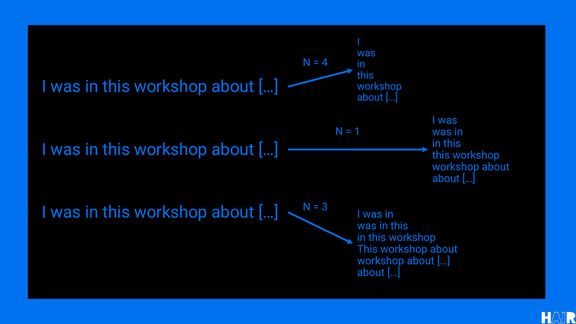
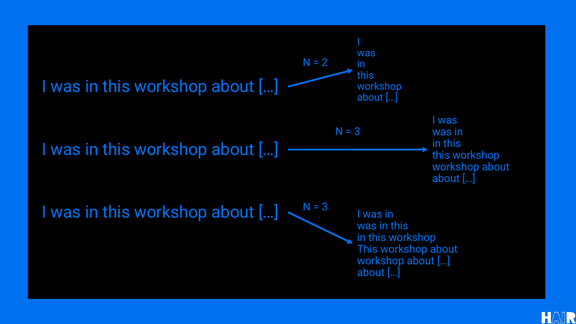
4: 4 -> 2 (325, 63)
1: 1 -> 3 (357, 132)
